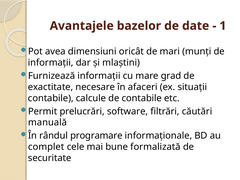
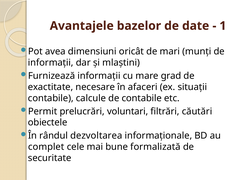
software: software -> voluntari (128, 111)
manuală: manuală -> obiectele (48, 123)
programare: programare -> dezvoltarea (96, 136)
